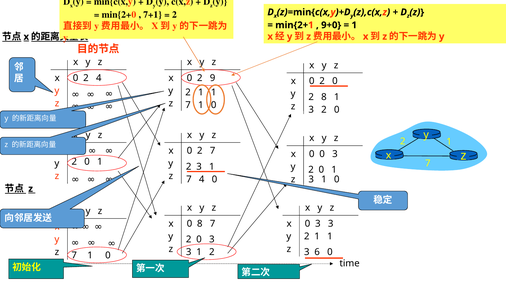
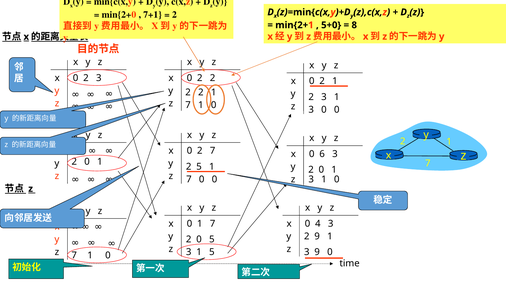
9+0: 9+0 -> 5+0 (331, 25)
1: 1 -> 8 (354, 25)
0 2 4: 4 -> 3 (99, 78)
0 2 9: 9 -> 2 (213, 78)
0: 0 -> 1 (335, 81)
1: 1 -> 2 (201, 92)
8: 8 -> 3 (324, 97)
3 2: 2 -> 0 (324, 109)
0 0: 0 -> 6 (322, 154)
2 3: 3 -> 5 (199, 166)
7 4: 4 -> 0 (202, 179)
8: 8 -> 1 (200, 223)
3: 3 -> 4 (318, 223)
1: 1 -> 9 (317, 236)
2 0 3: 3 -> 5 (212, 239)
2: 2 -> 5 (212, 252)
3 6: 6 -> 9 (317, 252)
